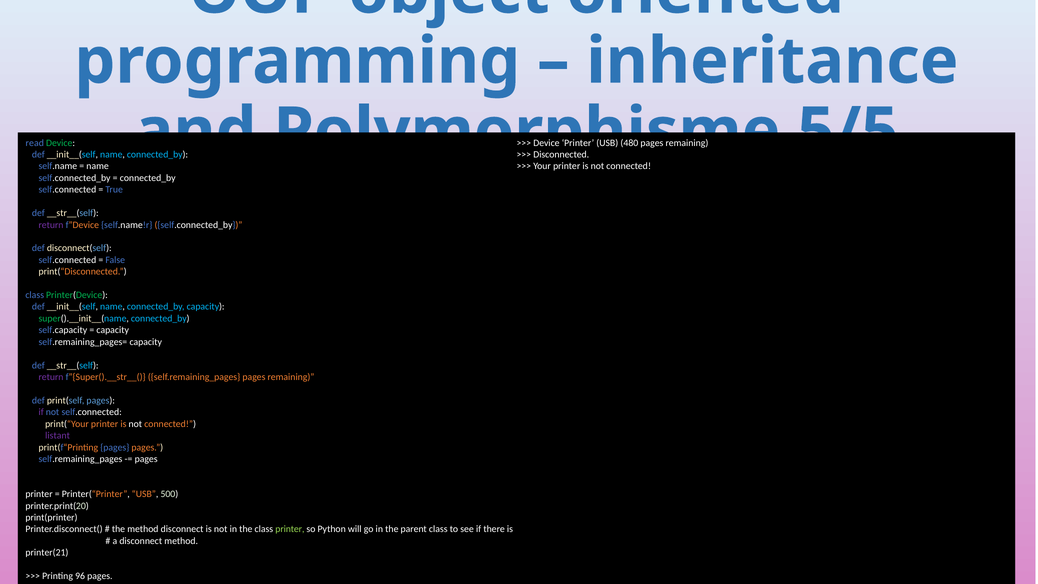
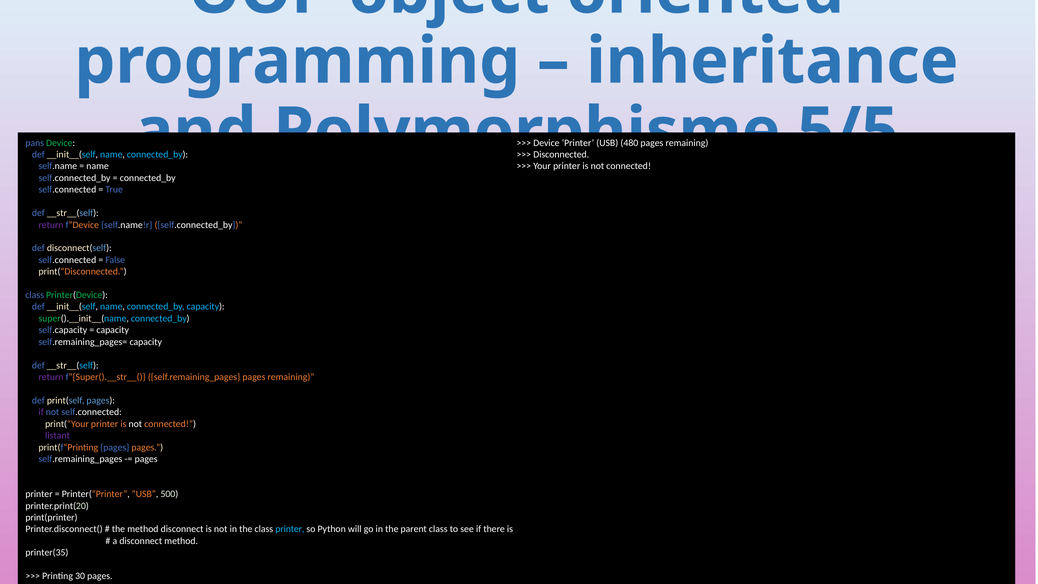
read: read -> pans (35, 143)
printer colour: light green -> light blue (290, 529)
printer(21: printer(21 -> printer(35 (47, 553)
96: 96 -> 30 (80, 576)
